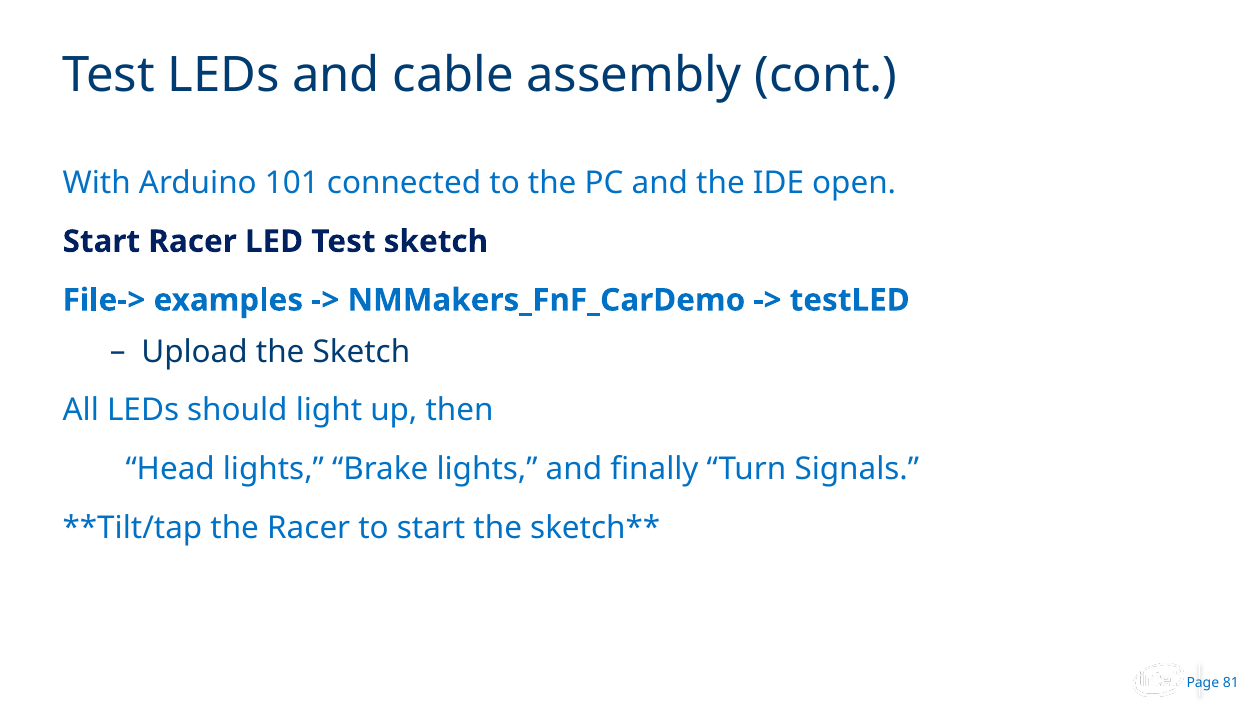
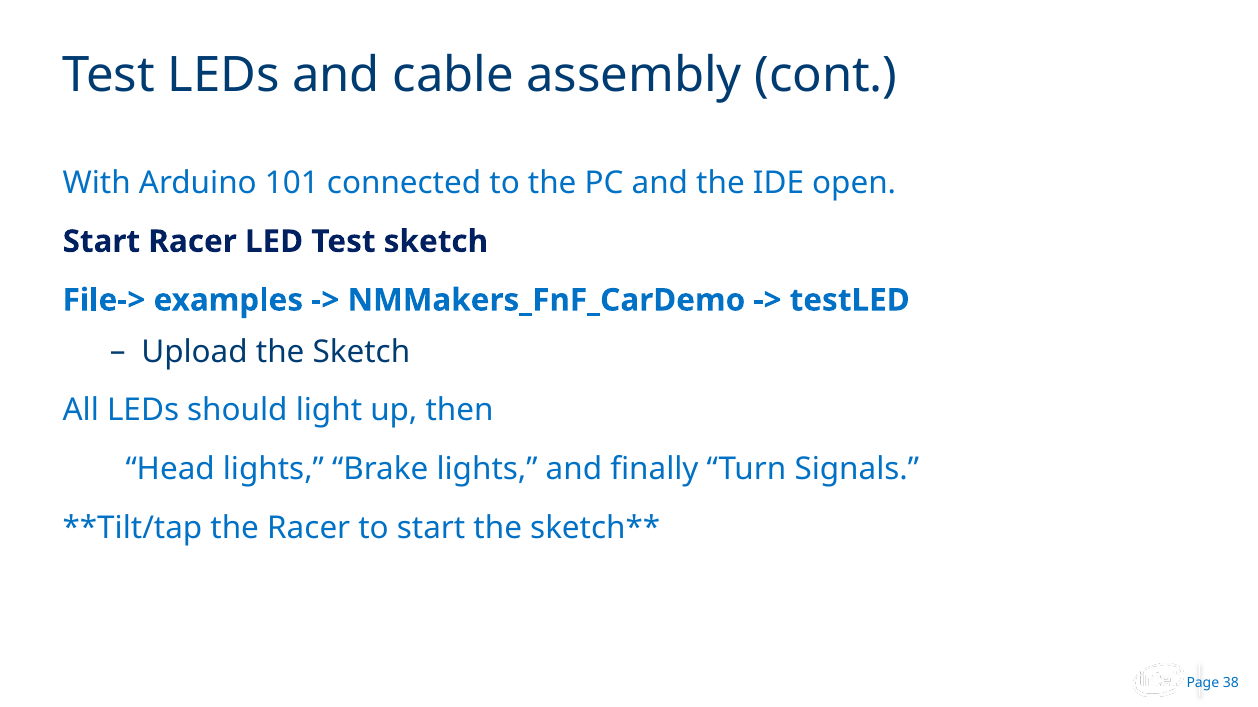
81: 81 -> 38 (1231, 683)
